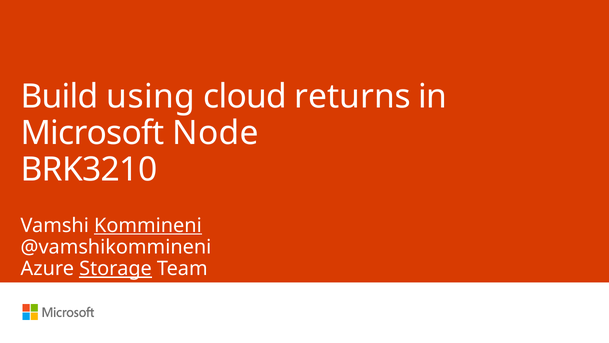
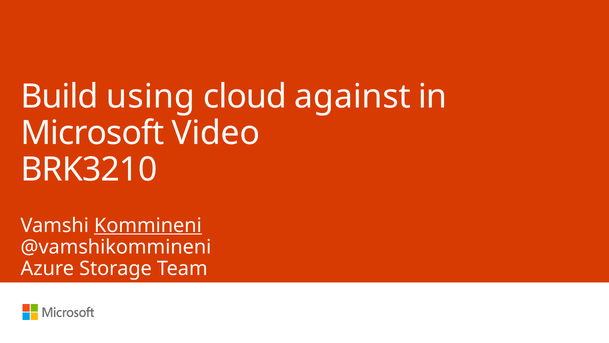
returns: returns -> against (353, 97)
Node: Node -> Video (216, 133)
Storage underline: present -> none (116, 268)
